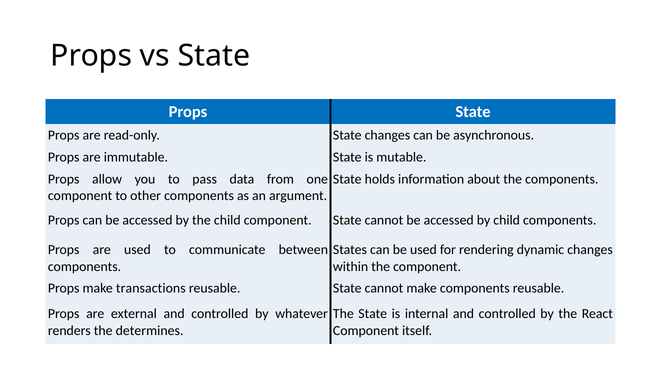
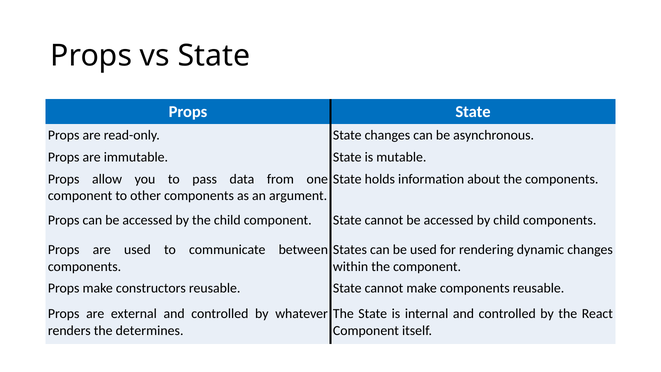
transactions: transactions -> constructors (151, 288)
